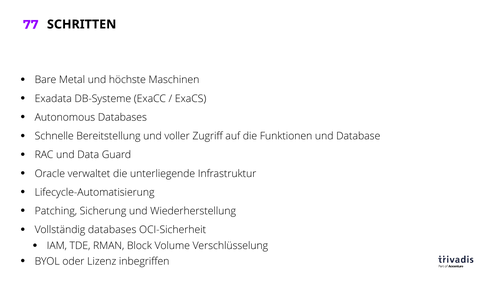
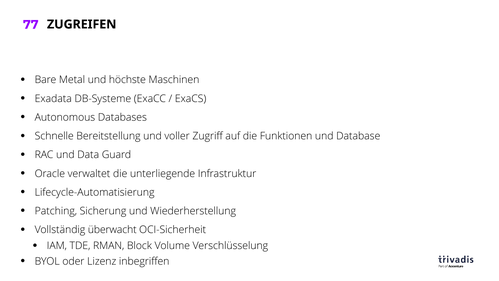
SCHRITTEN: SCHRITTEN -> ZUGREIFEN (82, 24)
Vollständig databases: databases -> überwacht (112, 230)
